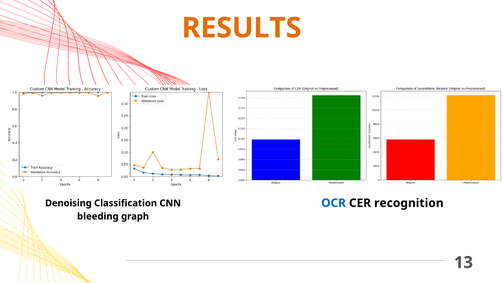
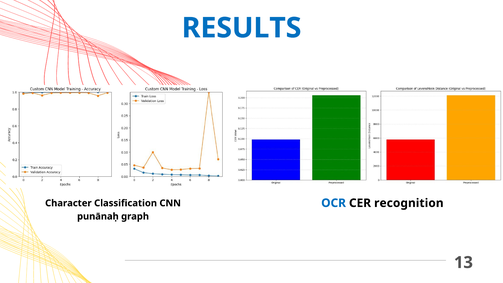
RESULTS colour: orange -> blue (242, 28)
Denoising: Denoising -> Character (68, 203)
bleeding: bleeding -> punānaḥ (98, 216)
